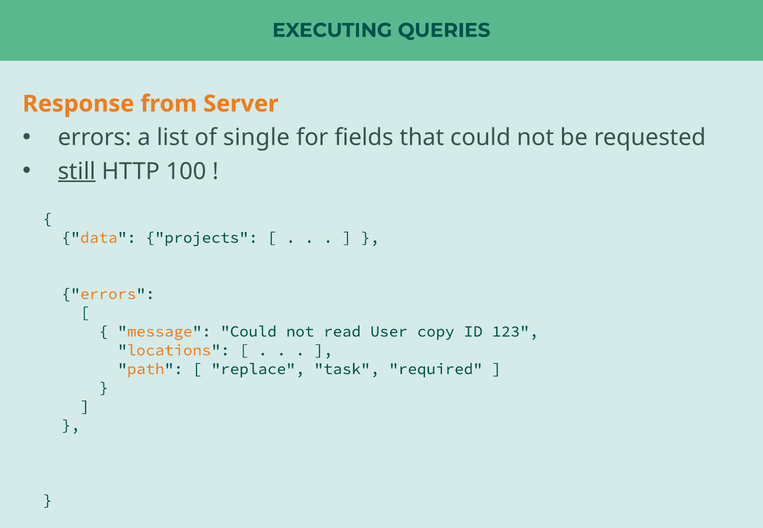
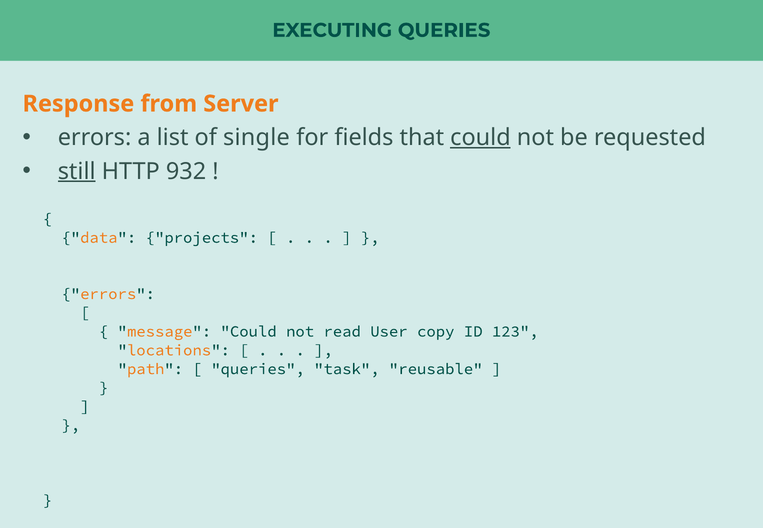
could underline: none -> present (480, 138)
100: 100 -> 932 (186, 171)
replace: replace -> queries (258, 369)
required: required -> reusable (436, 369)
